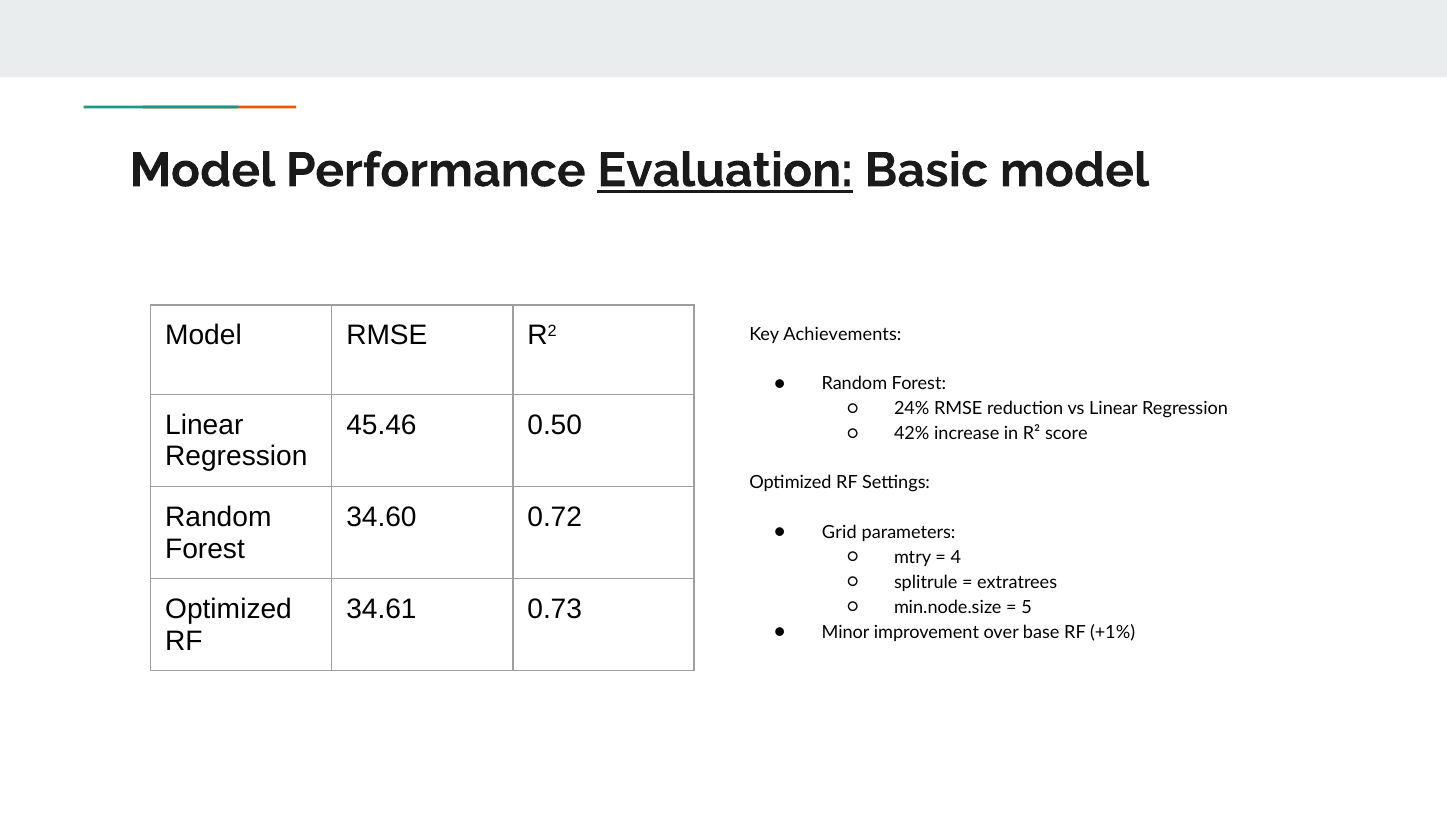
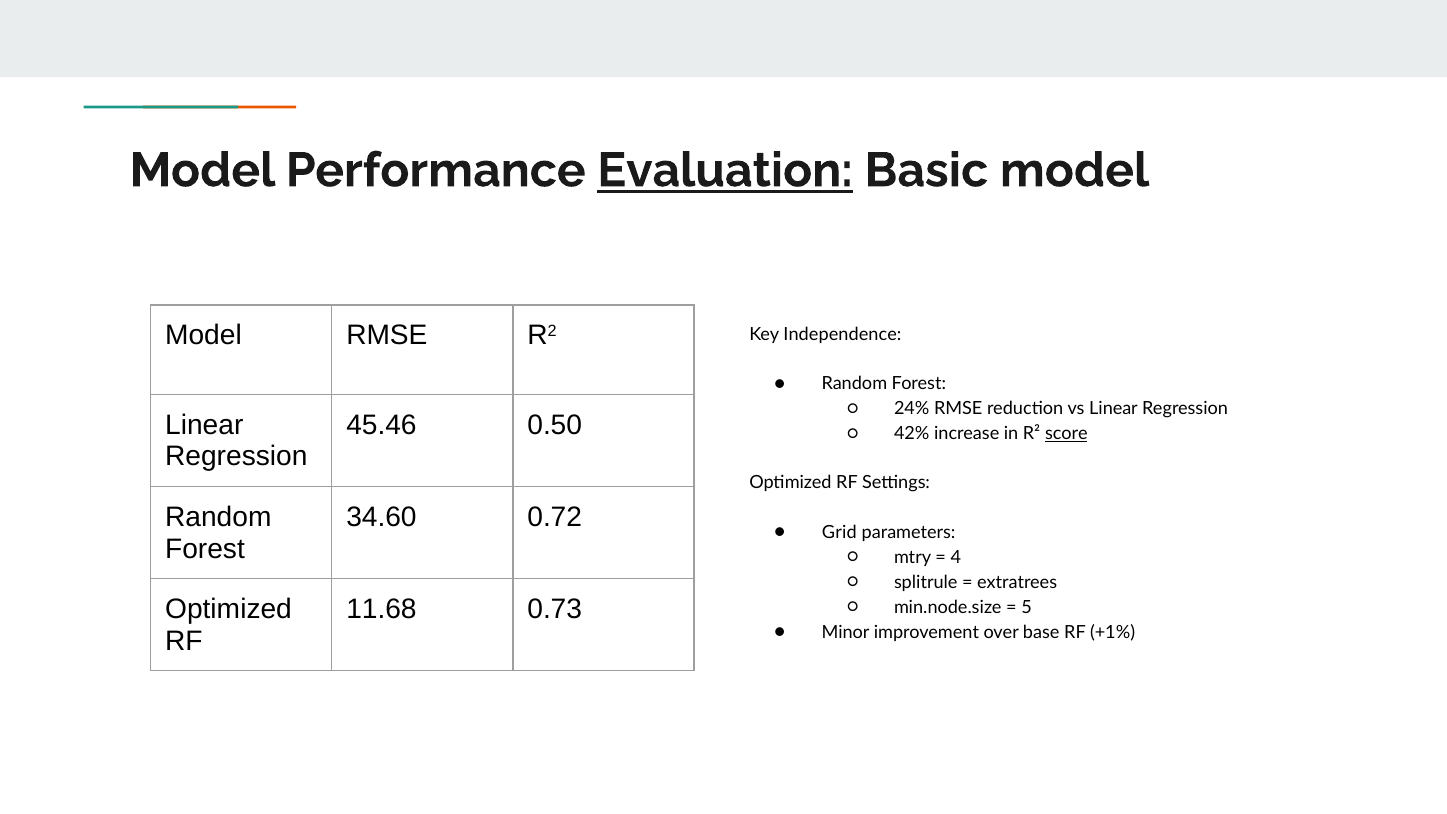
Achievements: Achievements -> Independence (842, 335)
score underline: none -> present (1066, 434)
34.61: 34.61 -> 11.68 (381, 609)
